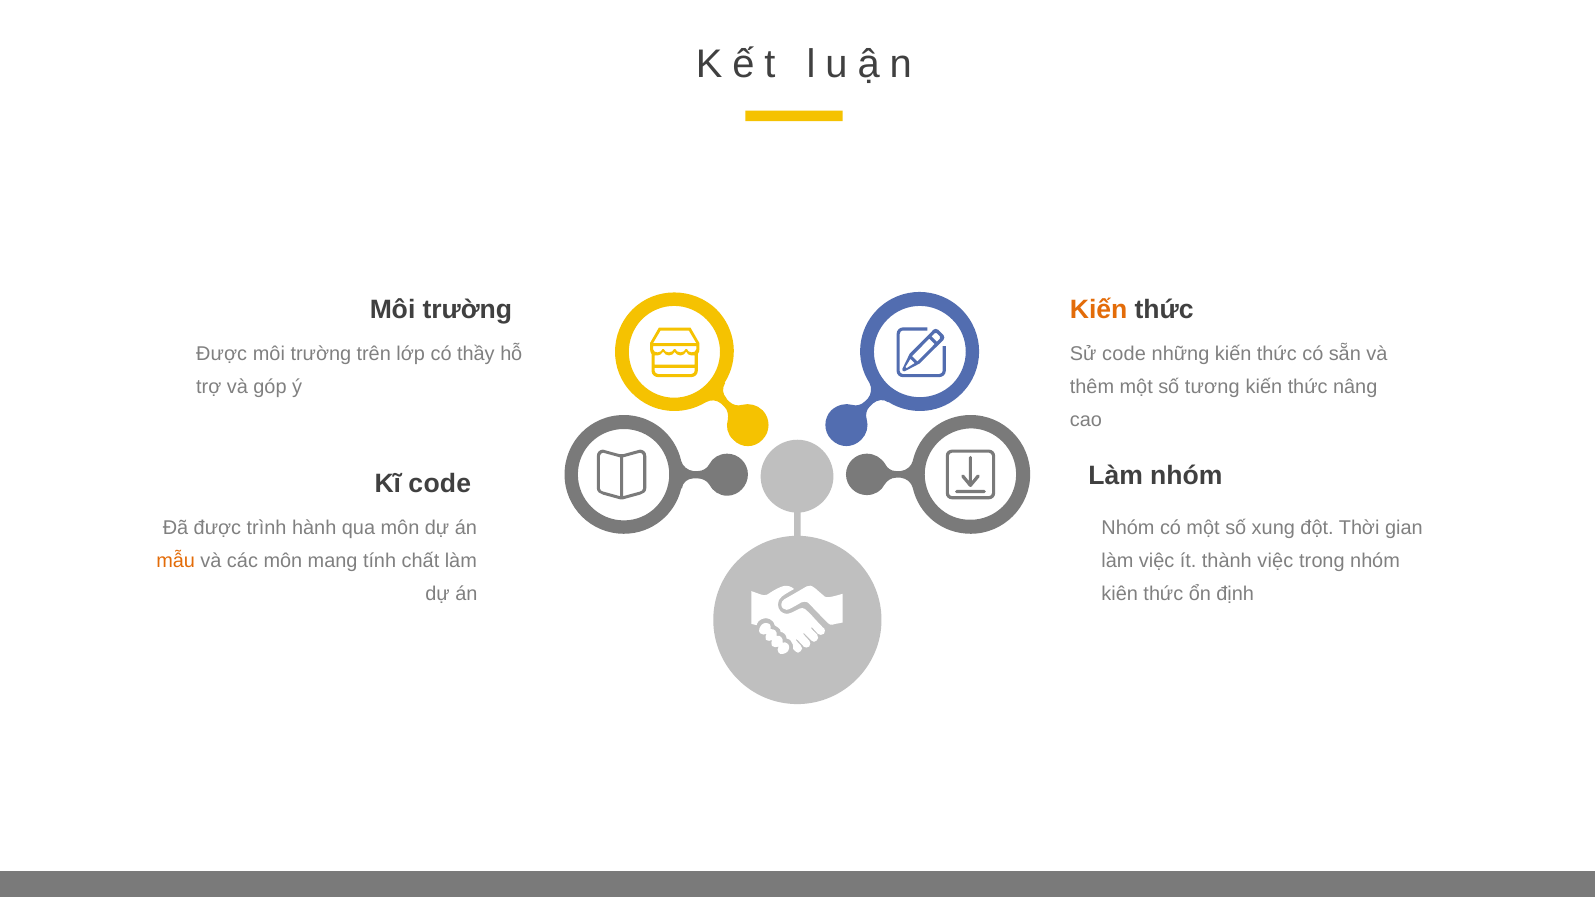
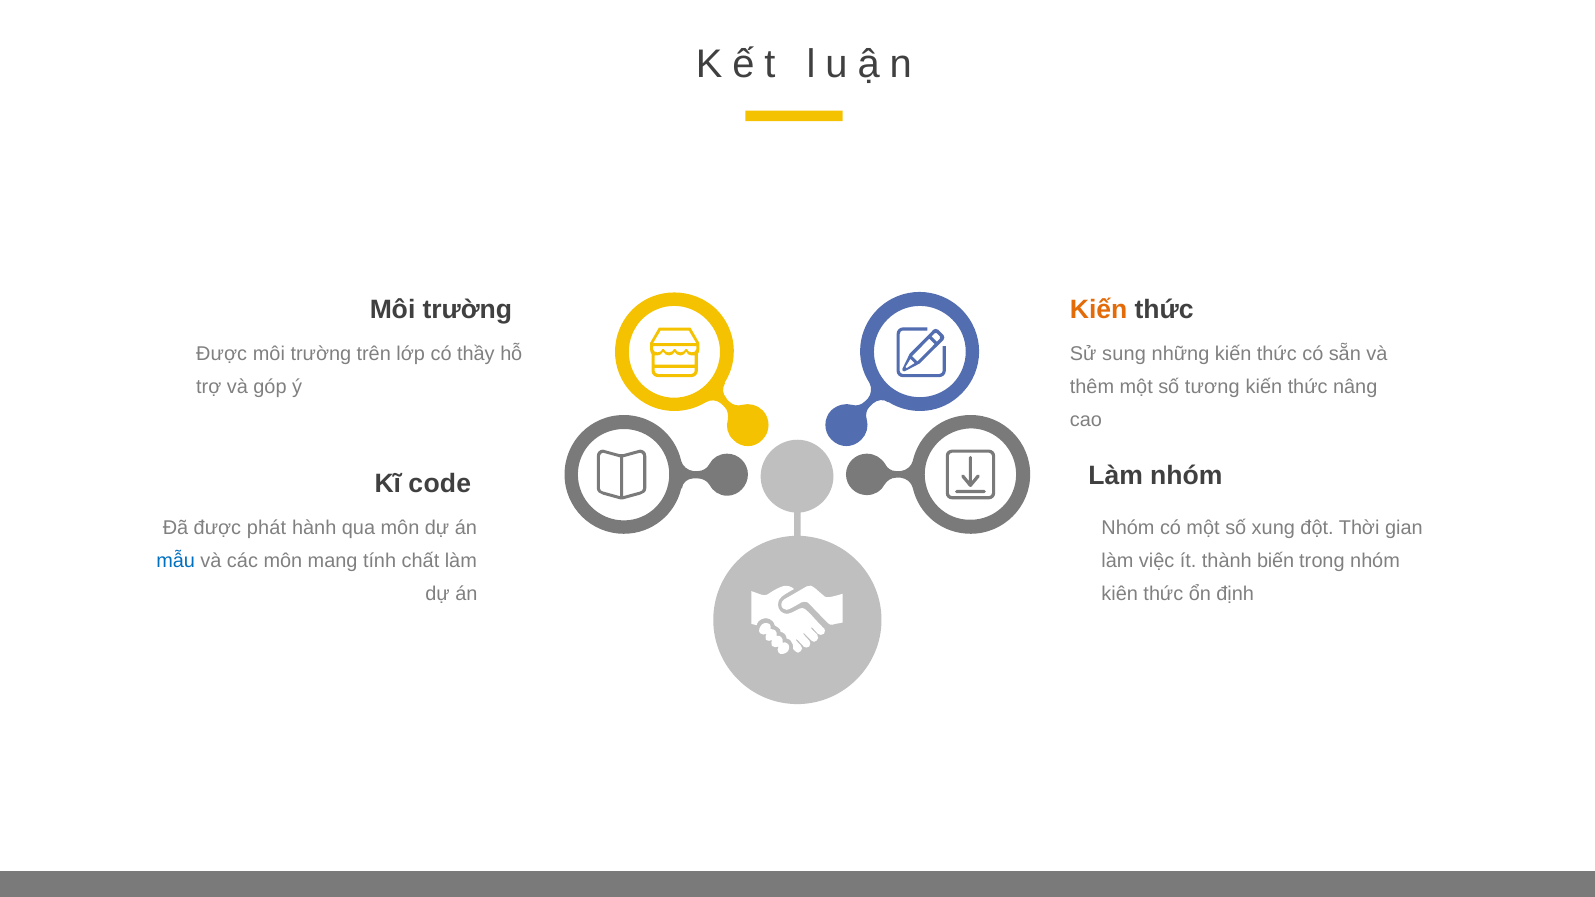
Sử code: code -> sung (1124, 354)
trình: trình -> phát (266, 528)
mẫu colour: orange -> blue (176, 561)
thành việc: việc -> biến (1276, 561)
